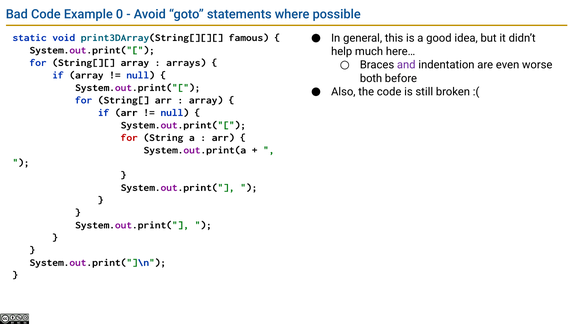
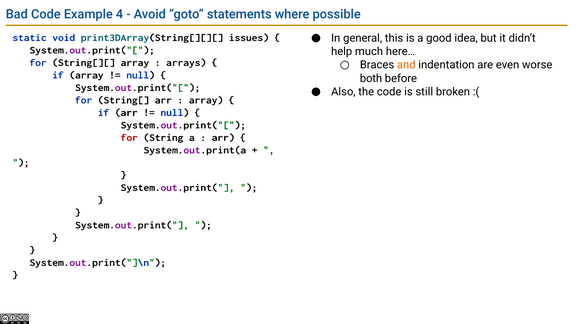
0: 0 -> 4 (120, 14)
famous: famous -> issues (249, 38)
and colour: purple -> orange (406, 65)
